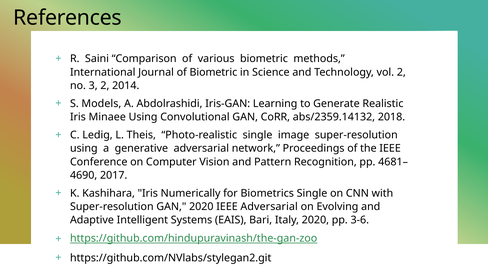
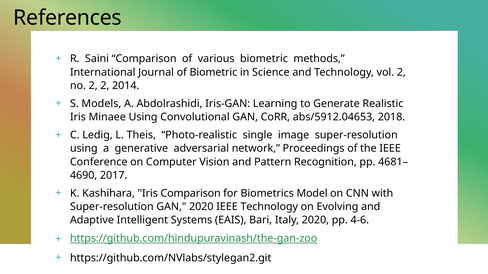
no 3: 3 -> 2 (93, 86)
abs/2359.14132: abs/2359.14132 -> abs/5912.04653 (334, 117)
Iris Numerically: Numerically -> Comparison (191, 194)
Biometrics Single: Single -> Model (312, 194)
IEEE Adversarial: Adversarial -> Technology (269, 207)
3-6: 3-6 -> 4-6 (360, 221)
